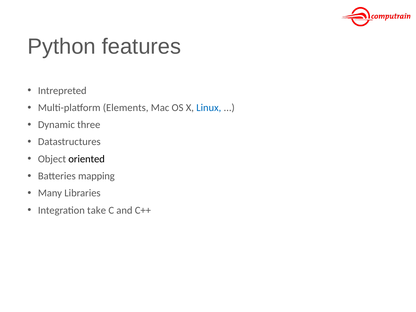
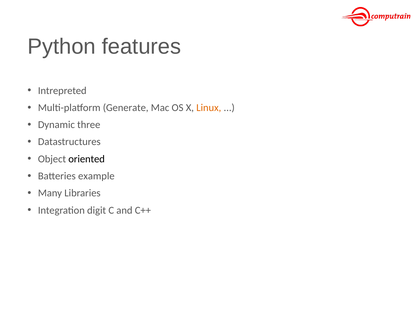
Elements: Elements -> Generate (126, 108)
Linux colour: blue -> orange (209, 108)
mapping: mapping -> example (96, 176)
take: take -> digit (97, 210)
